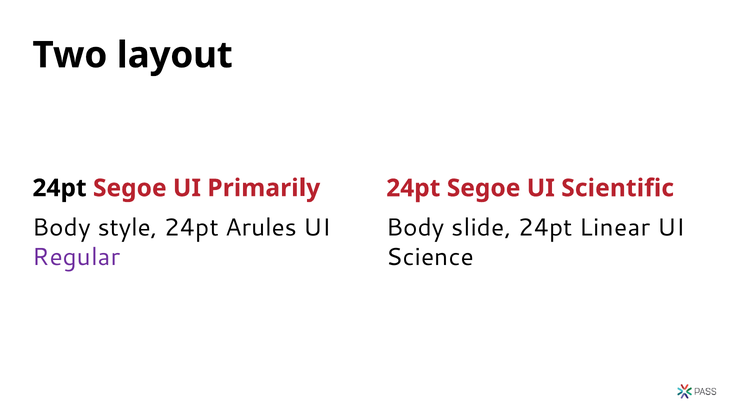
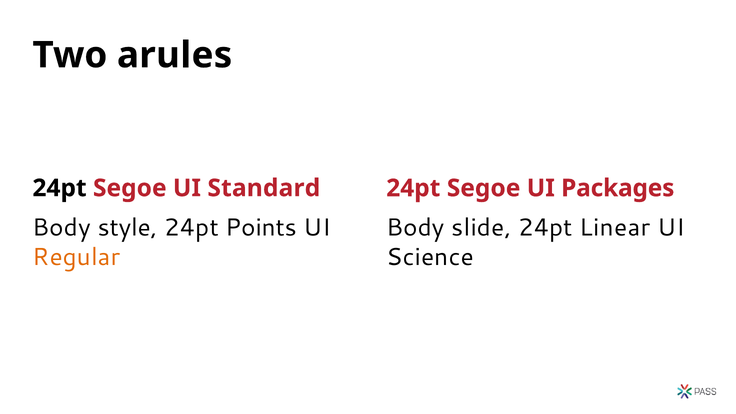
layout: layout -> arules (175, 55)
Primarily: Primarily -> Standard (264, 188)
Scientific: Scientific -> Packages (618, 188)
Arules: Arules -> Points (261, 228)
Regular colour: purple -> orange (76, 257)
